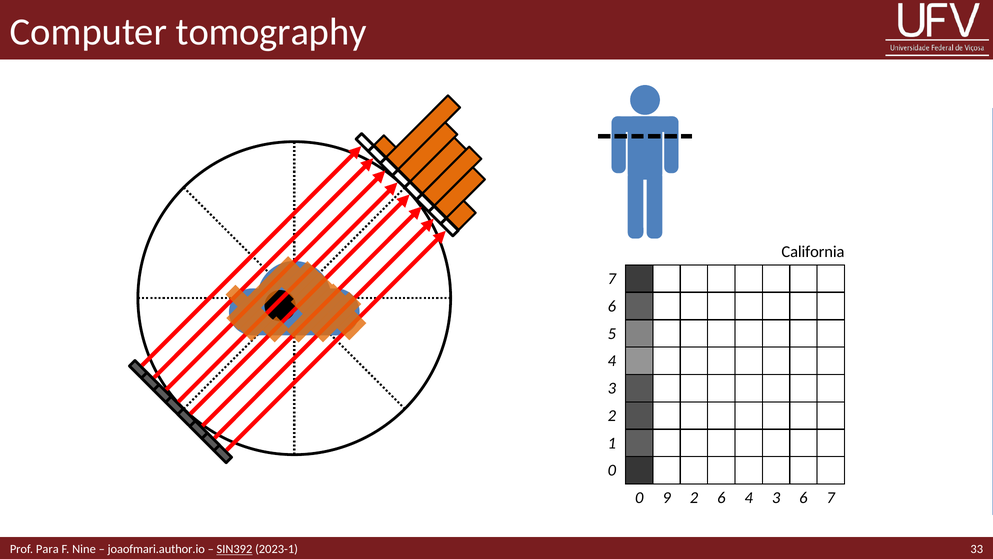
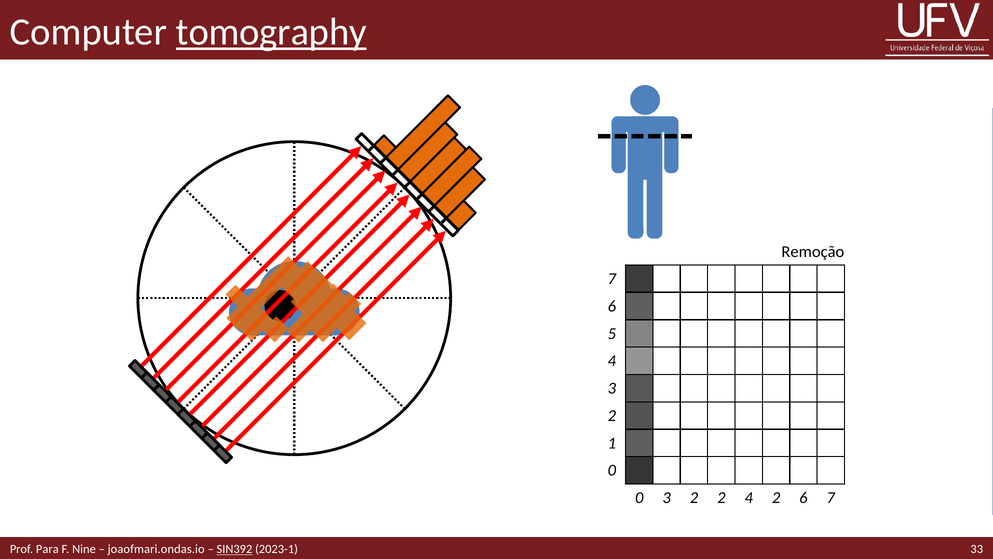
tomography underline: none -> present (271, 32)
California: California -> Remoção (813, 251)
0 9: 9 -> 3 (667, 498)
2 6: 6 -> 2 (721, 498)
3: 3 -> 2 (776, 498)
joaofmari.author.io: joaofmari.author.io -> joaofmari.ondas.io (156, 549)
